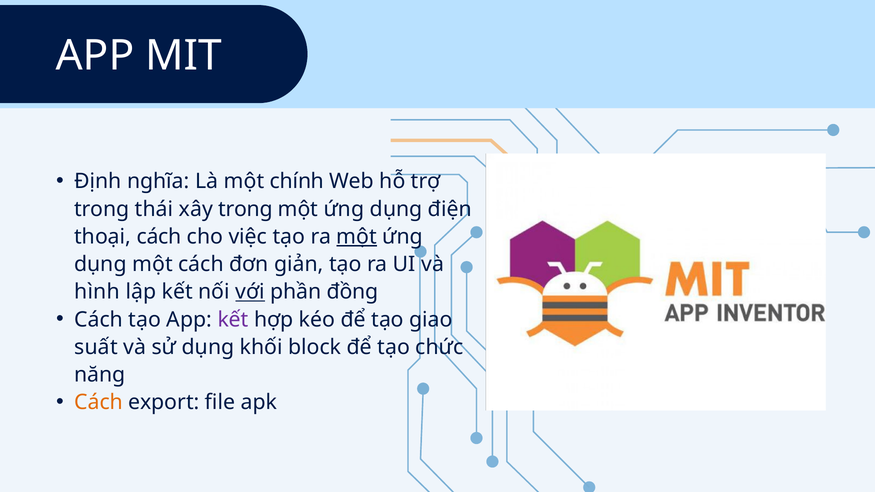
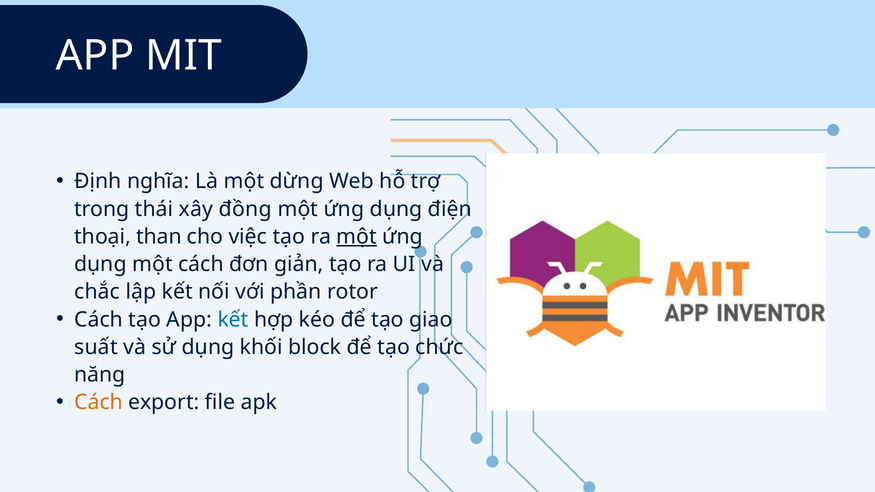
chính: chính -> dừng (297, 181)
xây trong: trong -> đồng (245, 209)
thoại cách: cách -> than (159, 237)
hình: hình -> chắc (97, 292)
với underline: present -> none (250, 292)
đồng: đồng -> rotor (353, 292)
kết colour: purple -> blue (233, 320)
